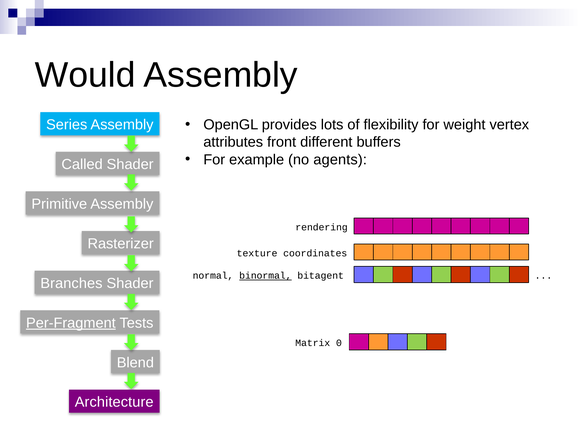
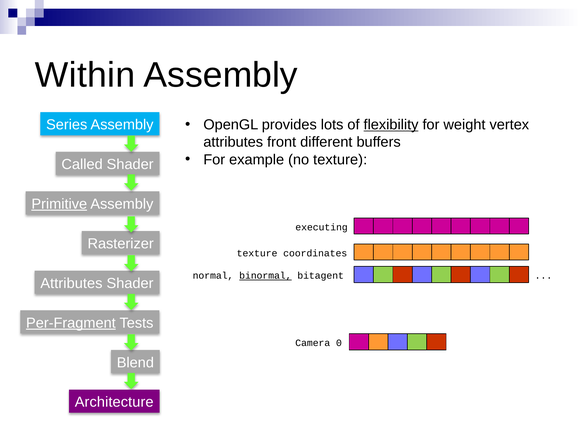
Would: Would -> Within (85, 75)
flexibility underline: none -> present (391, 125)
no agents: agents -> texture (340, 160)
Primitive underline: none -> present (59, 204)
rendering: rendering -> executing (322, 228)
Branches: Branches -> Attributes (71, 284)
Matrix: Matrix -> Camera (313, 343)
